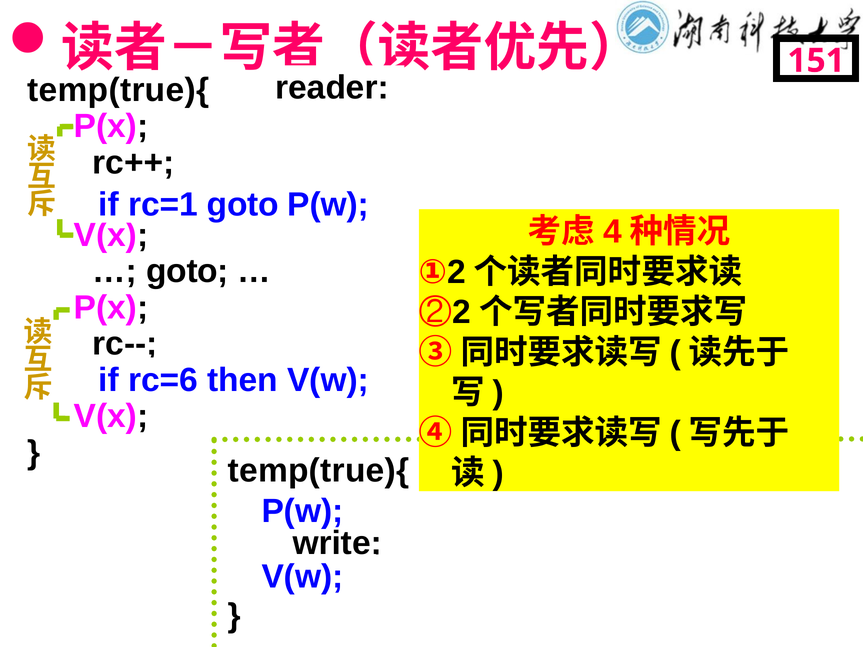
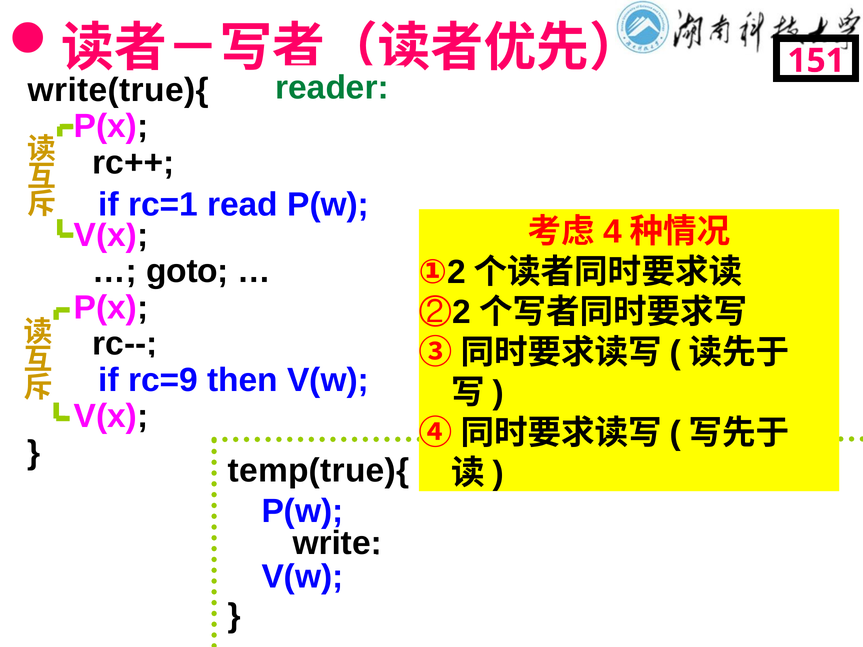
reader colour: black -> green (332, 88)
temp(true){: temp(true){ -> write(true){ (118, 90)
rc=1 goto: goto -> read (243, 205)
rc=6: rc=6 -> rc=9 (163, 380)
